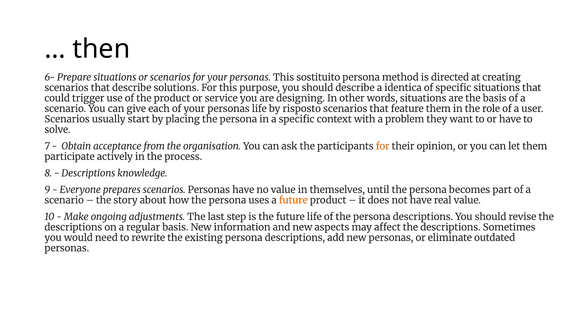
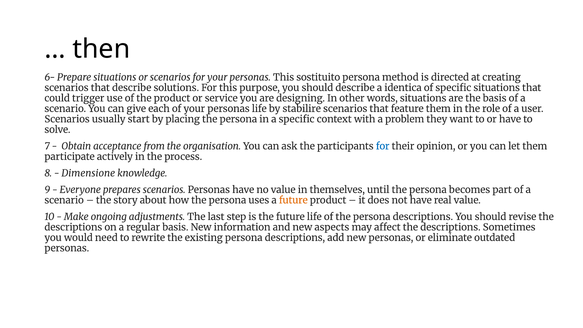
risposto: risposto -> stabilire (302, 109)
for colour: orange -> blue (383, 146)
Descriptions: Descriptions -> Dimensione (88, 173)
